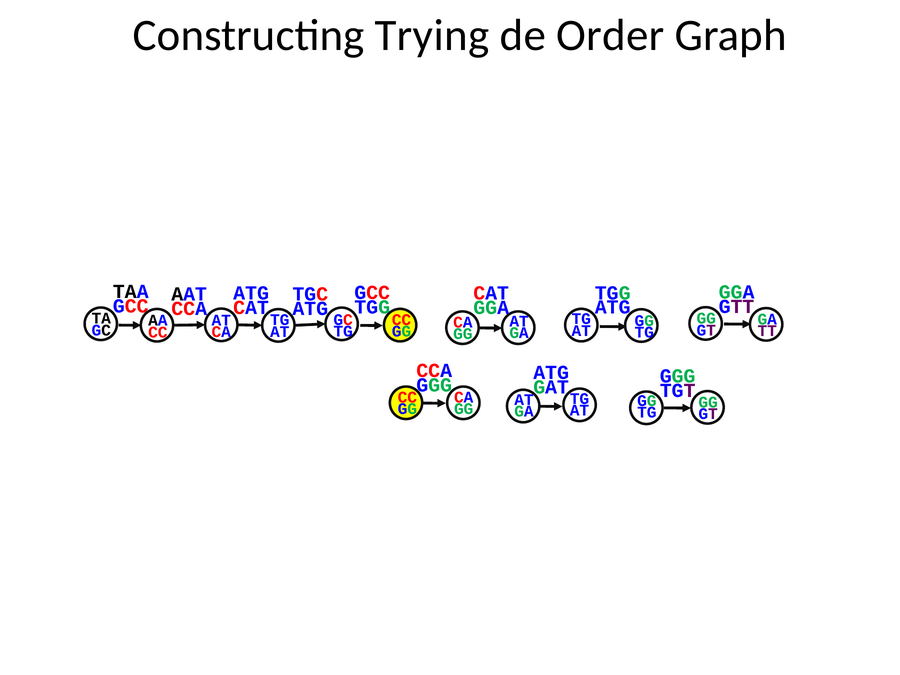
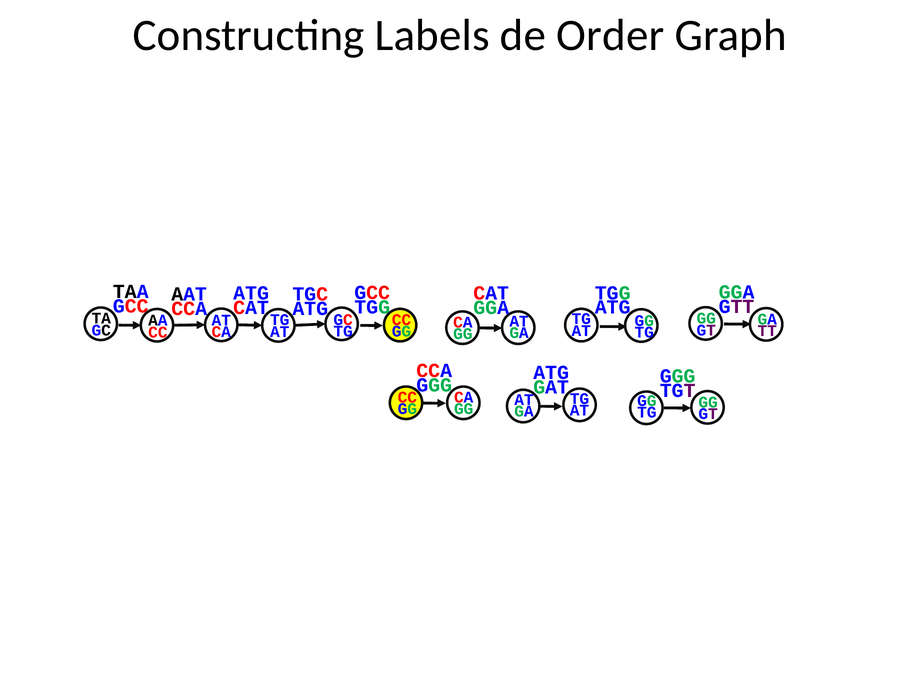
Trying: Trying -> Labels (432, 36)
